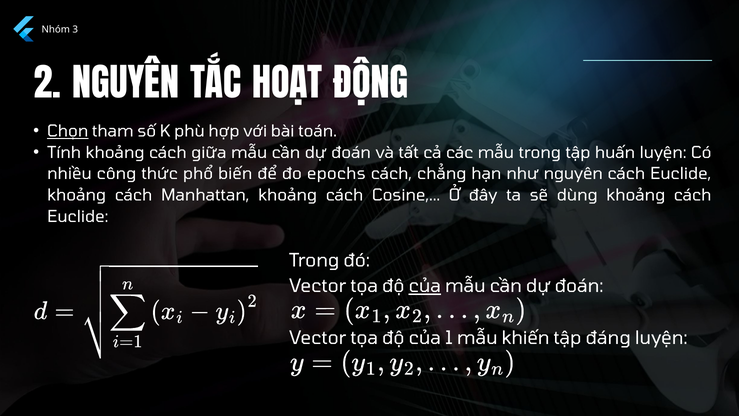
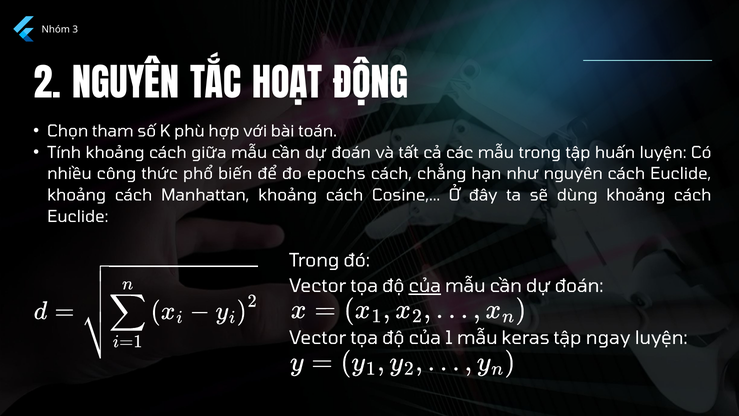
Chọn underline: present -> none (68, 131)
khiến: khiến -> keras (526, 338)
đáng: đáng -> ngay (608, 338)
